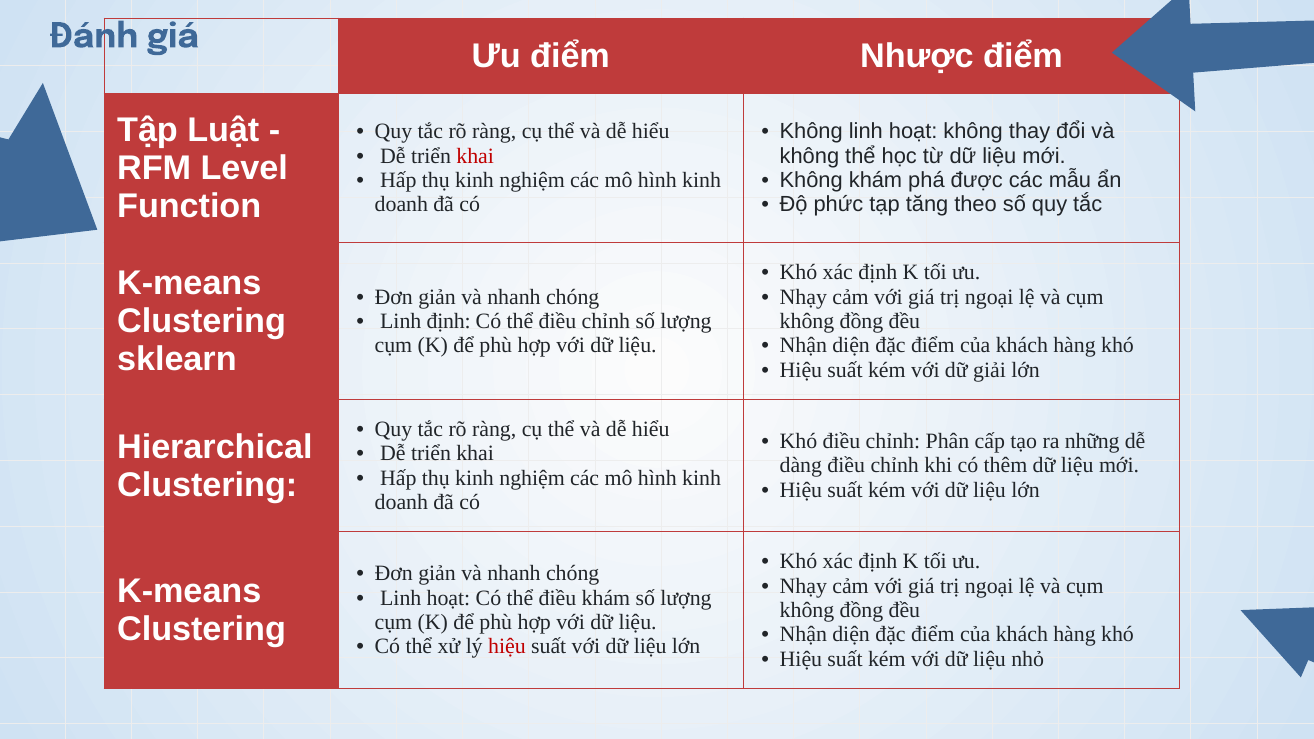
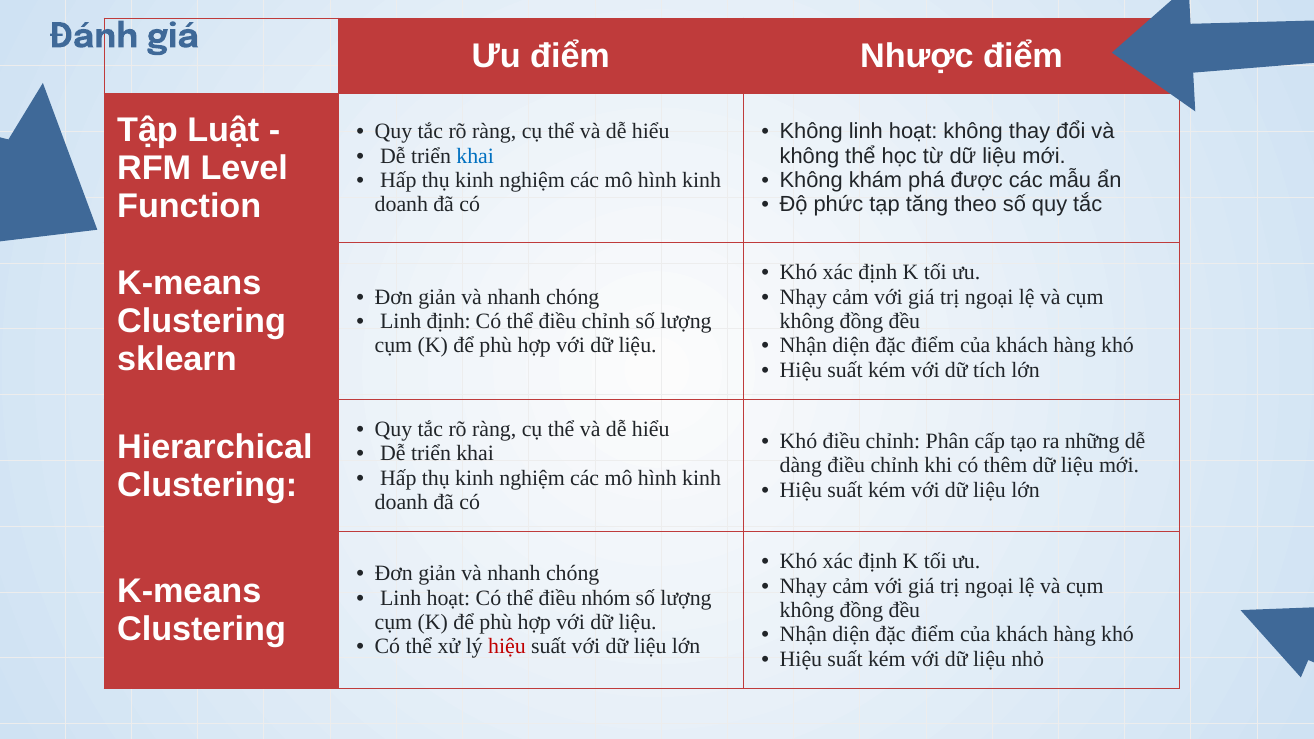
khai colour: red -> blue (475, 156)
giải: giải -> tích (990, 370)
điều khám: khám -> nhóm (606, 598)
